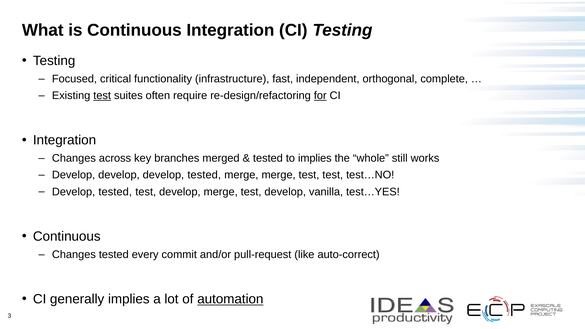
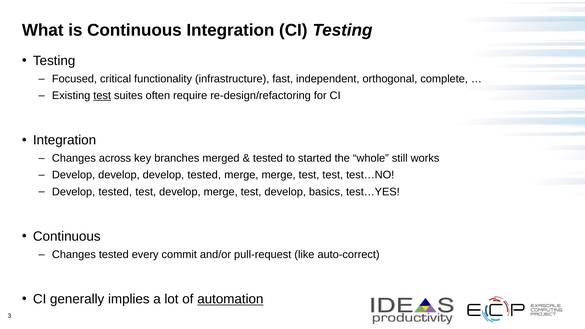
for underline: present -> none (320, 96)
to implies: implies -> started (315, 158)
vanilla: vanilla -> basics (326, 192)
